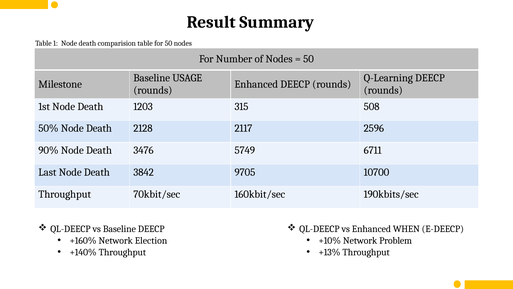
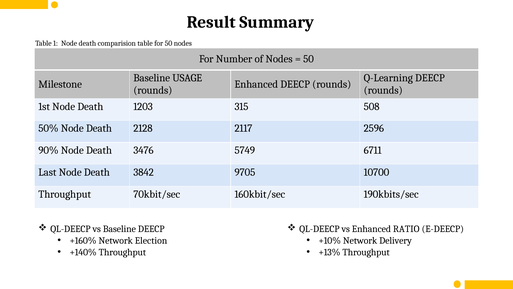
WHEN: WHEN -> RATIO (406, 229)
Problem: Problem -> Delivery (396, 240)
